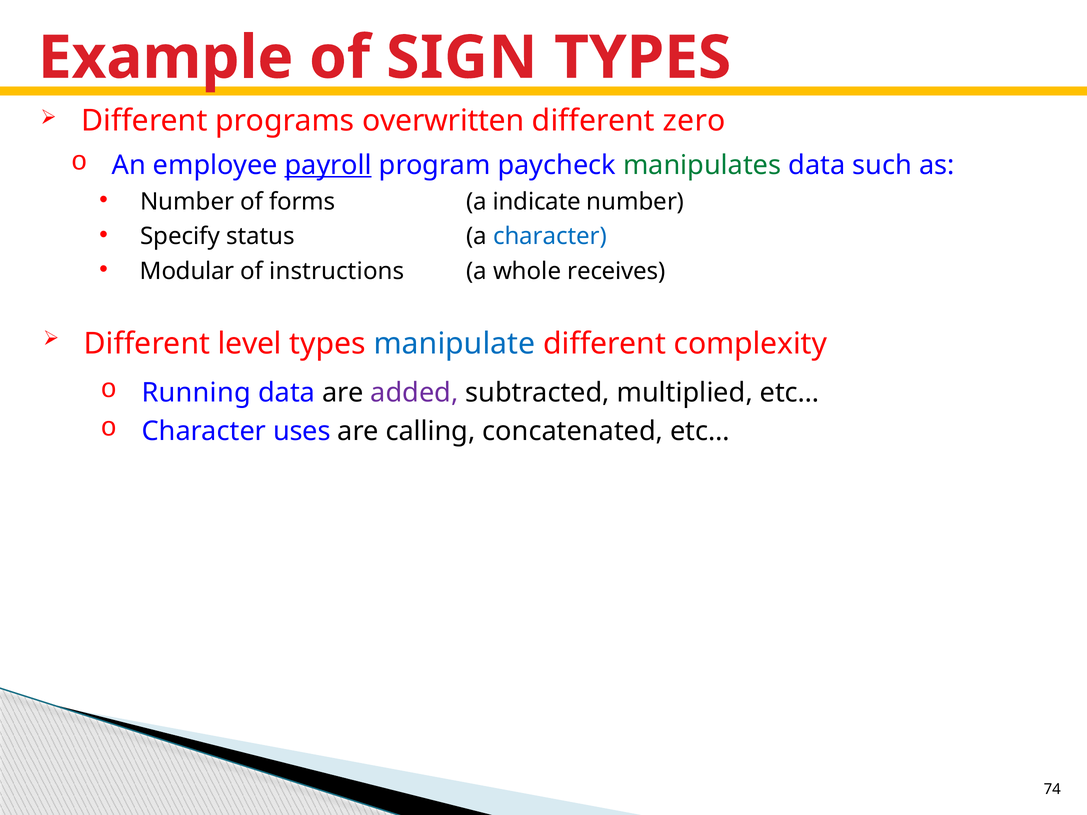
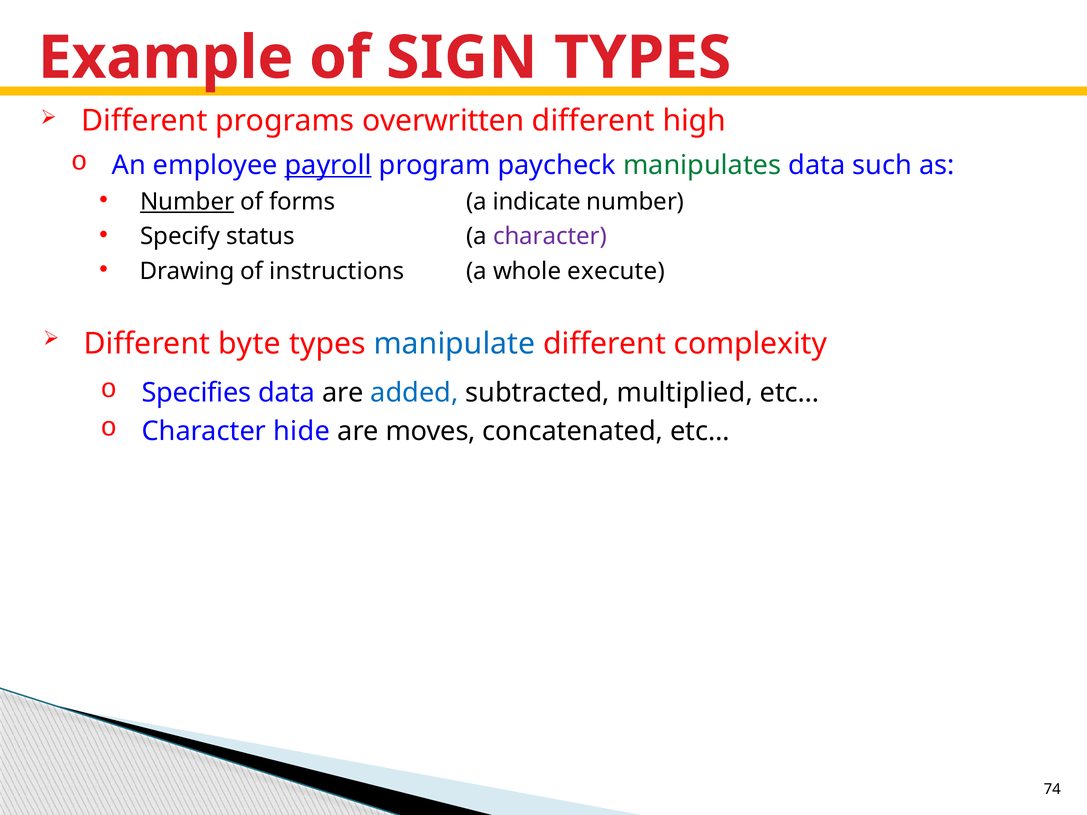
zero: zero -> high (694, 121)
Number underline: none -> present (187, 202)
character colour: blue -> purple (550, 237)
Modular: Modular -> Drawing (187, 271)
receives: receives -> execute (616, 271)
level: level -> byte (249, 344)
Running: Running -> Specifies (197, 393)
added colour: purple -> blue (414, 393)
uses: uses -> hide (302, 431)
calling: calling -> moves (431, 431)
